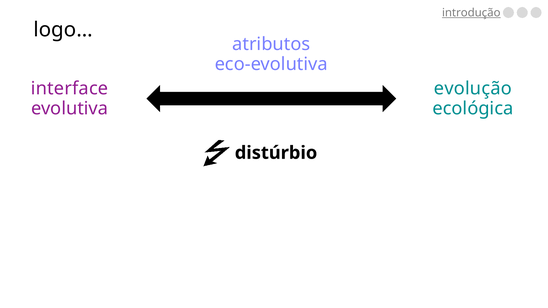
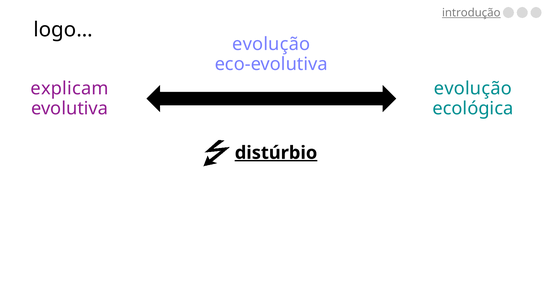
atributos: atributos -> evolução (271, 44)
interface: interface -> explicam (70, 89)
distúrbio underline: none -> present (276, 153)
